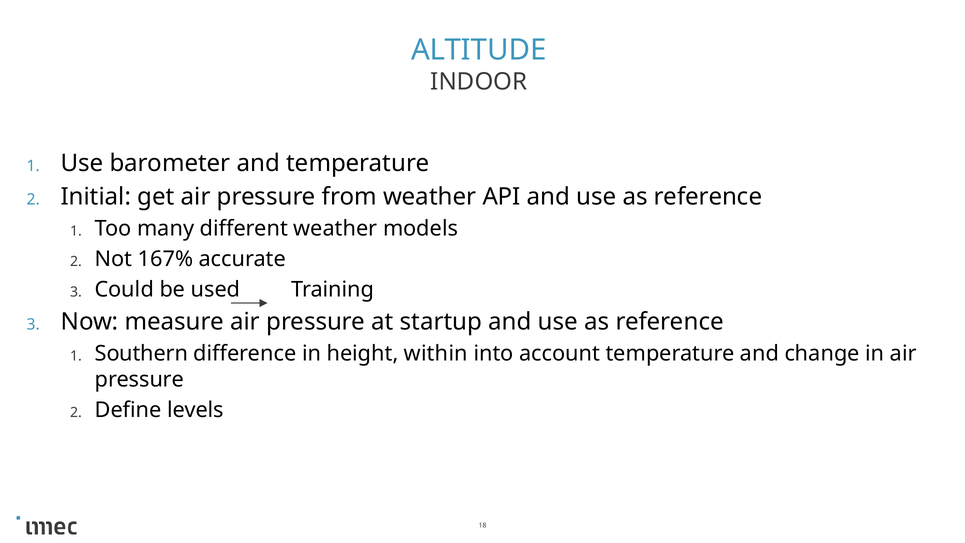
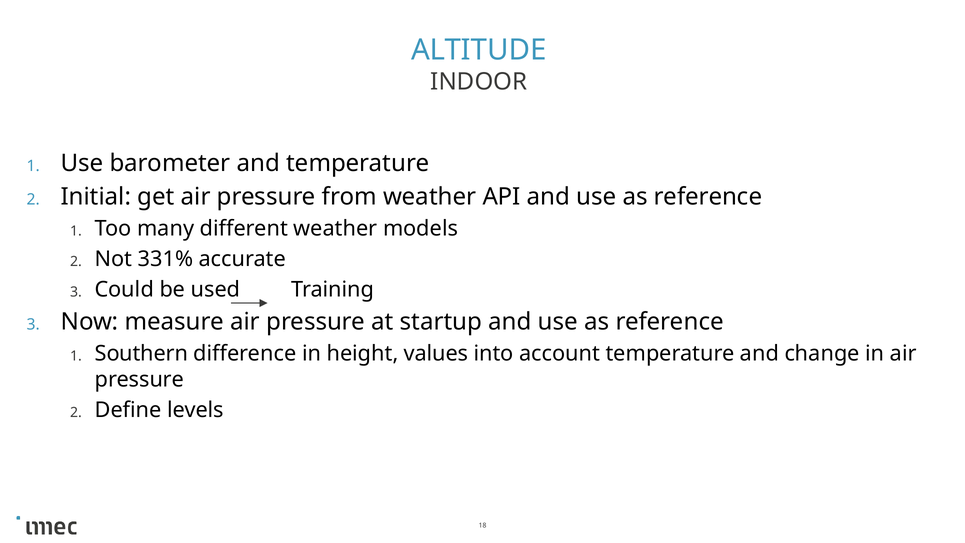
167%: 167% -> 331% (165, 259)
within: within -> values (436, 354)
